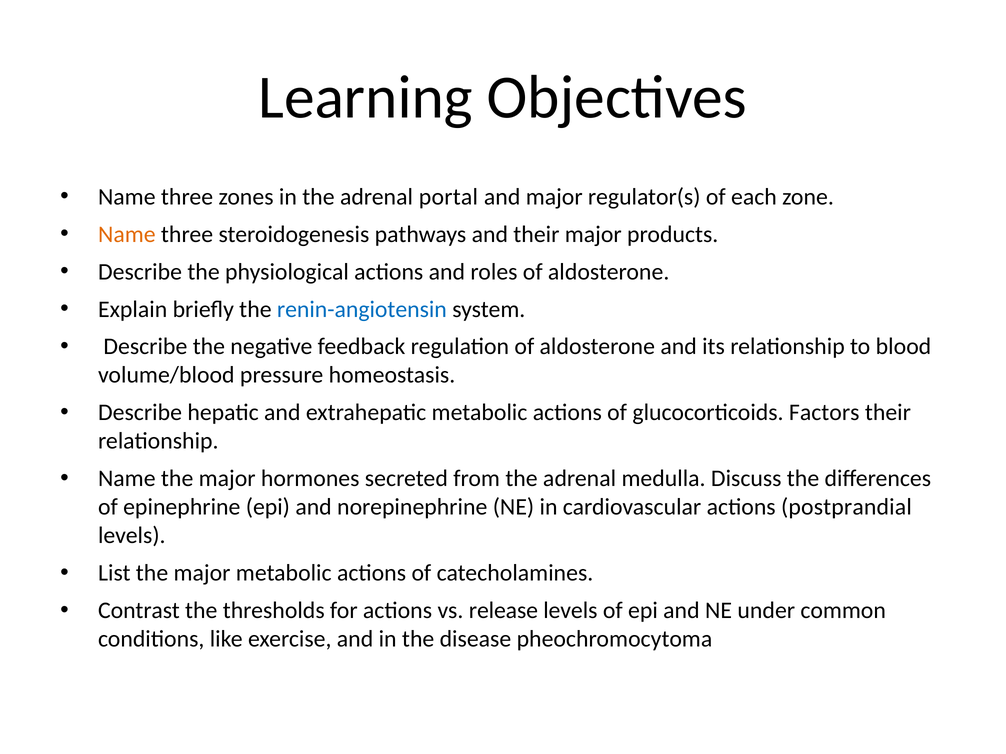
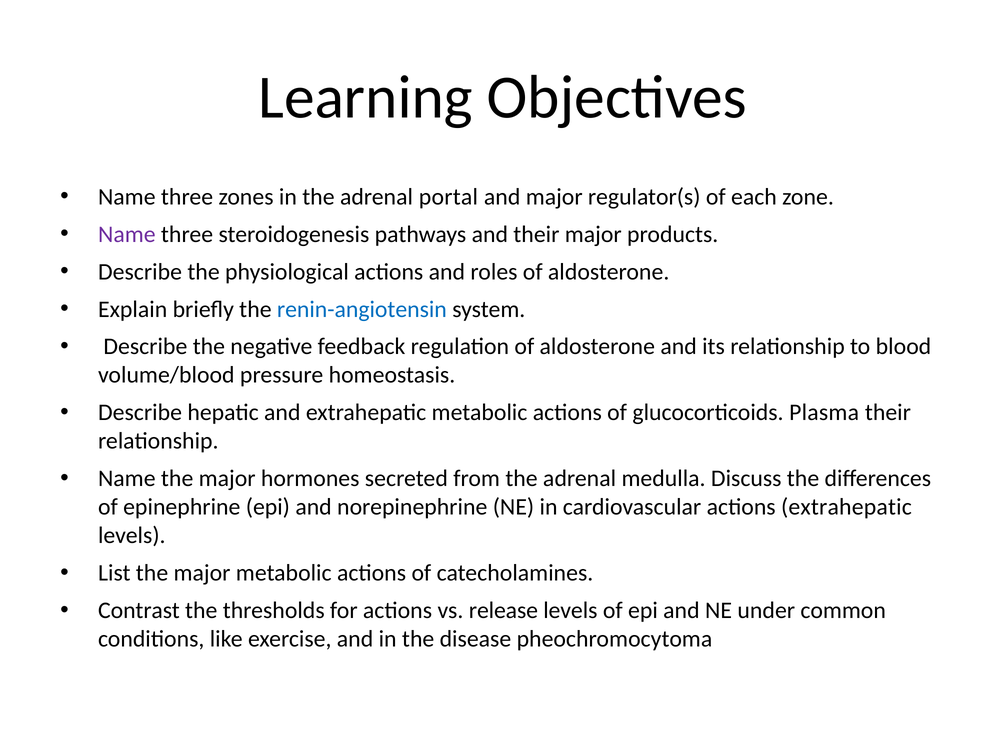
Name colour: orange -> purple (127, 234)
Factors: Factors -> Plasma (824, 413)
actions postprandial: postprandial -> extrahepatic (846, 507)
